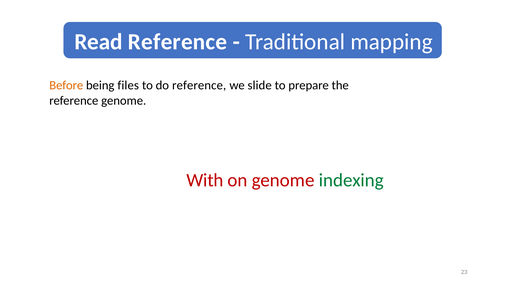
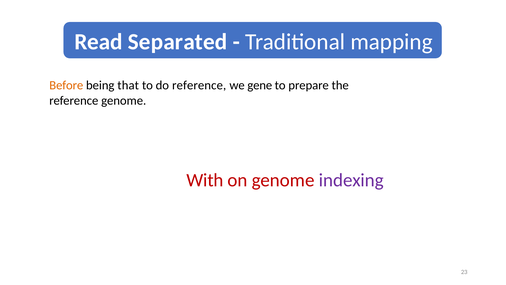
Read Reference: Reference -> Separated (178, 42)
files: files -> that (128, 85)
slide: slide -> gene (260, 85)
indexing colour: green -> purple (351, 180)
